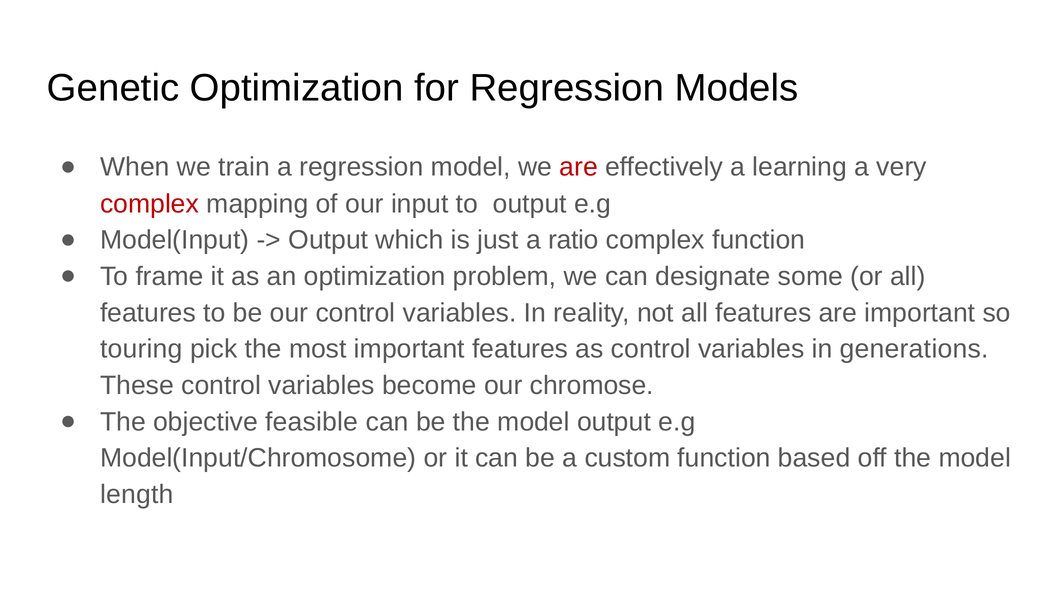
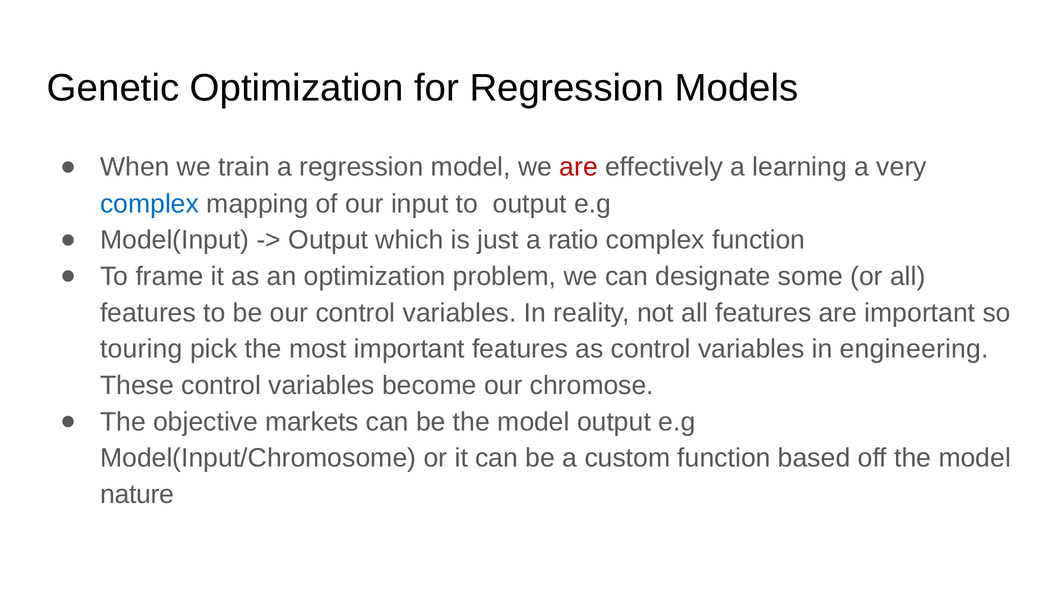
complex colour: red -> blue (150, 204)
generations: generations -> engineering (914, 349)
feasible: feasible -> markets (312, 422)
length: length -> nature (137, 495)
